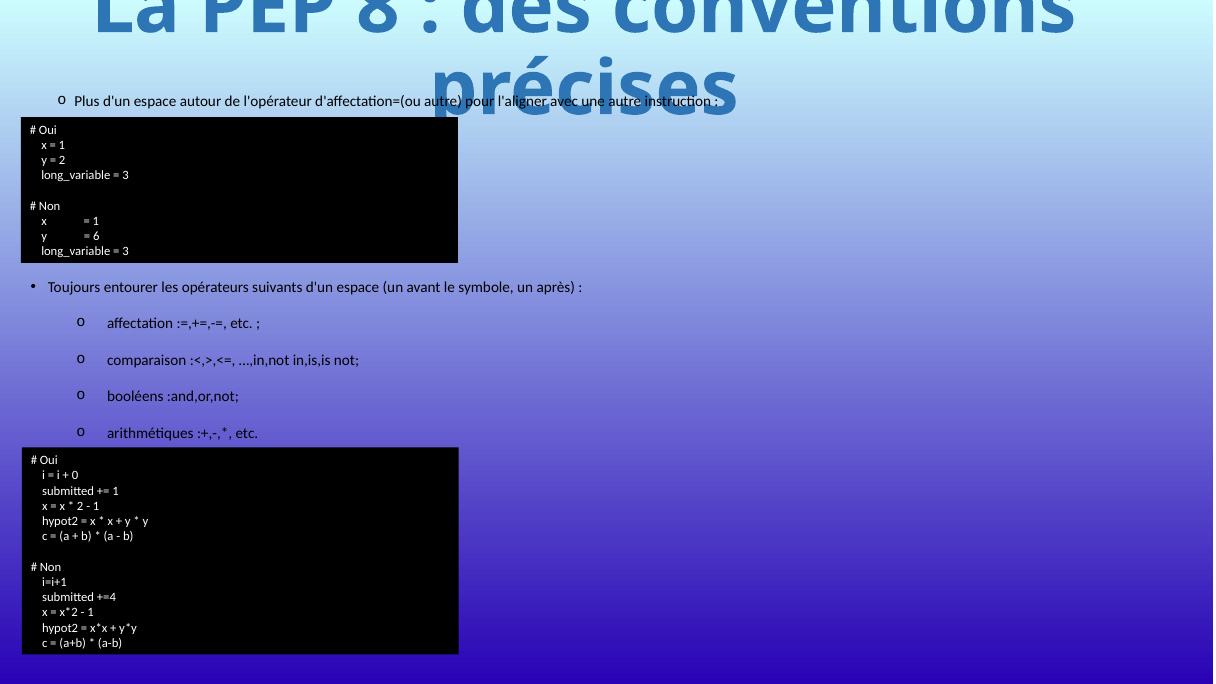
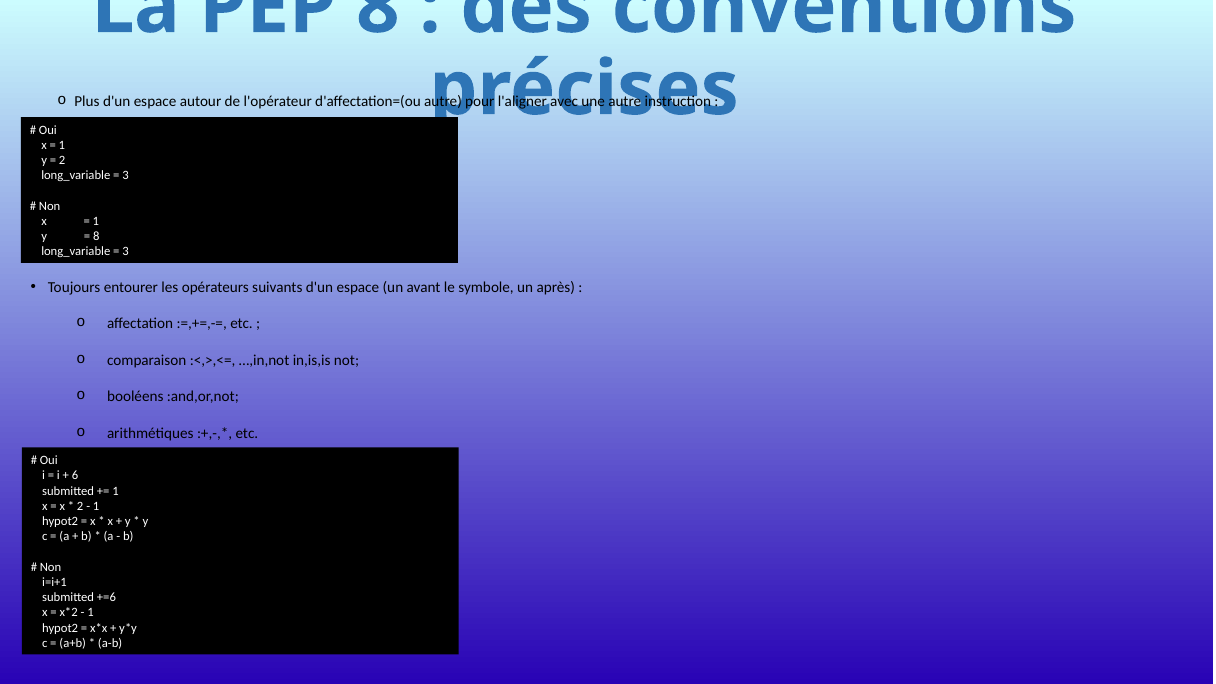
6: 6 -> 8 (96, 237)
0: 0 -> 6 (75, 476)
+=4: +=4 -> +=6 (106, 597)
